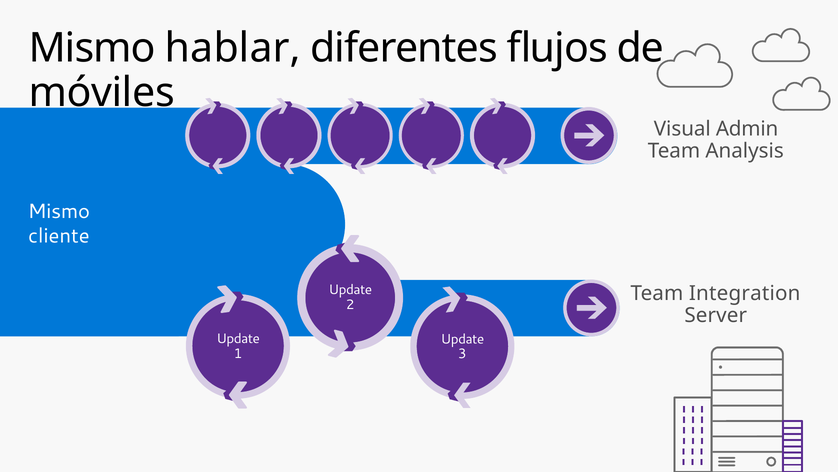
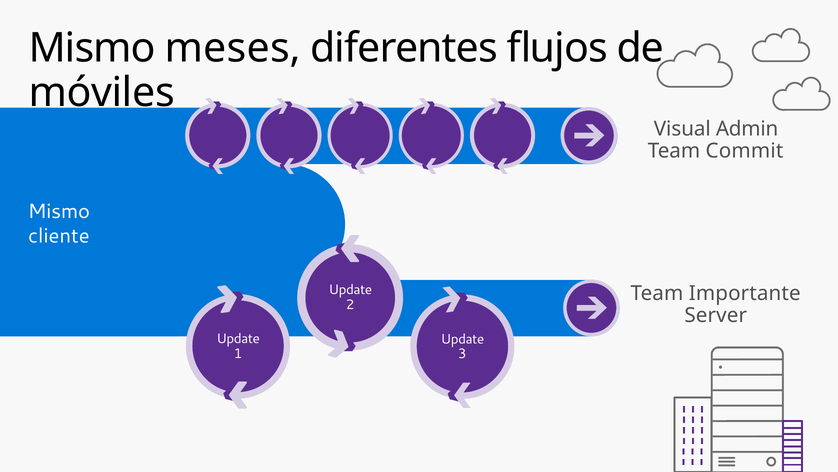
hablar: hablar -> meses (233, 48)
Analysis: Analysis -> Commit (744, 151)
Integration: Integration -> Importante (745, 293)
